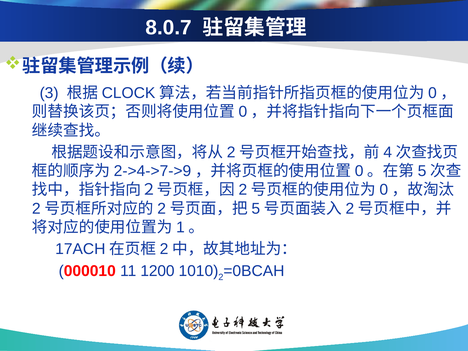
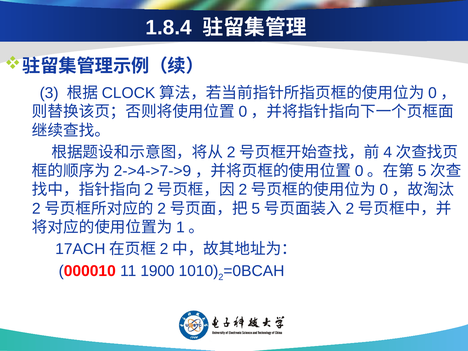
8.0.7: 8.0.7 -> 1.8.4 (169, 28)
1200: 1200 -> 1900 (157, 271)
